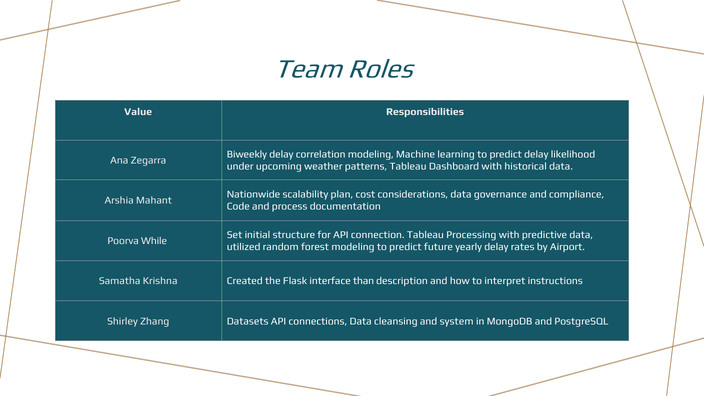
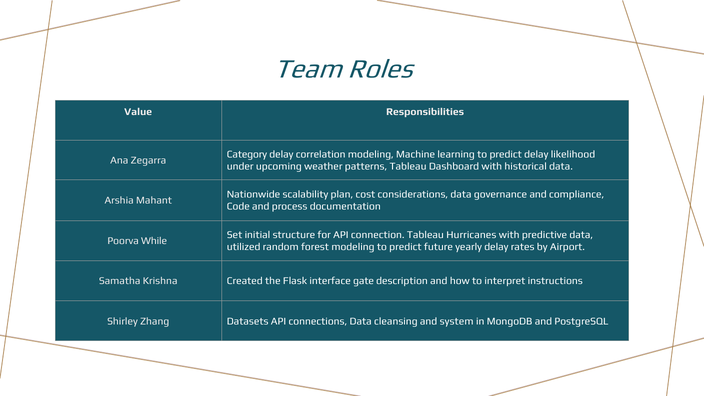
Biweekly: Biweekly -> Category (247, 154)
Processing: Processing -> Hurricanes (471, 235)
than: than -> gate (364, 281)
